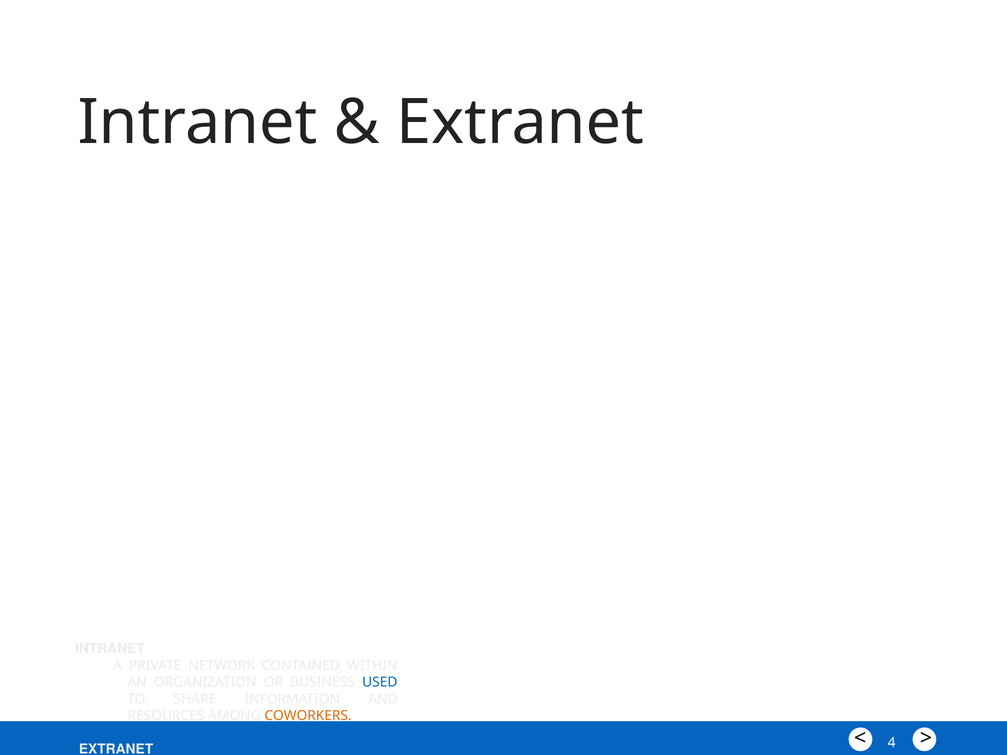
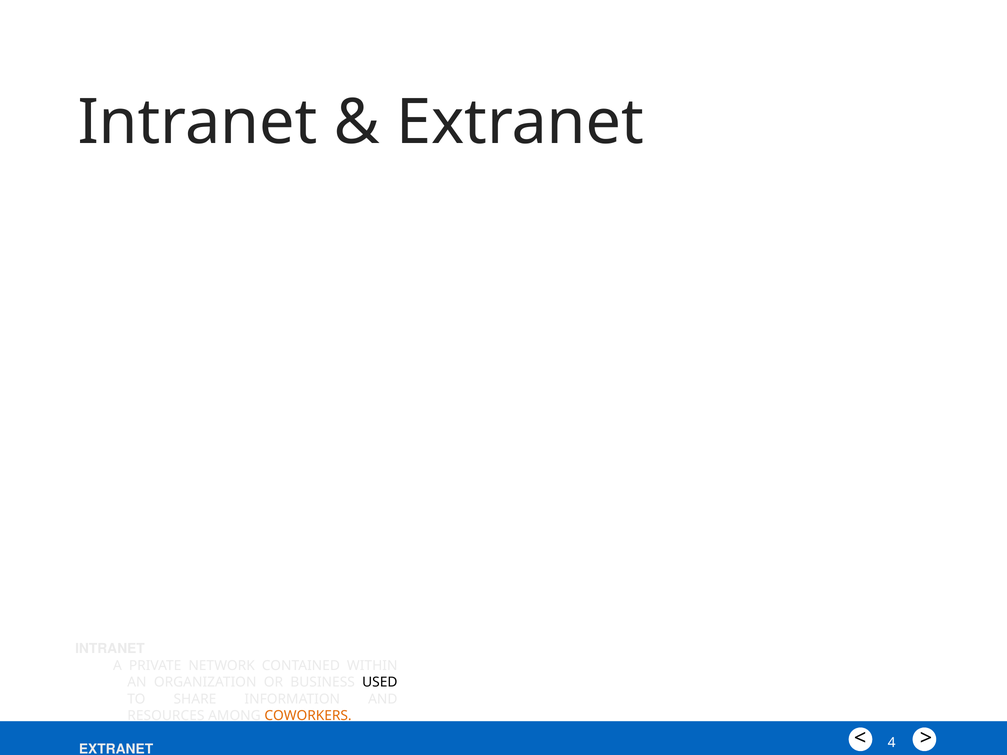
USED colour: blue -> black (380, 683)
